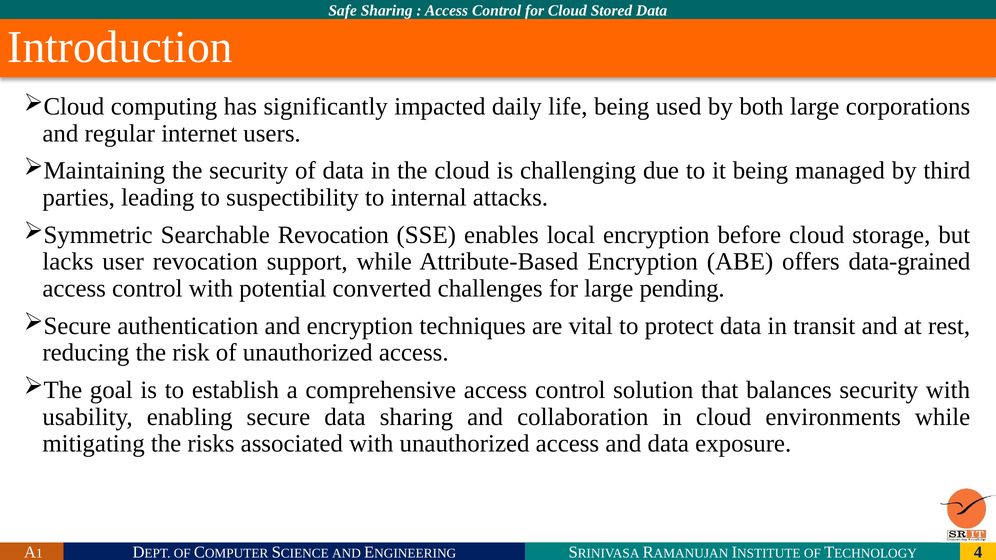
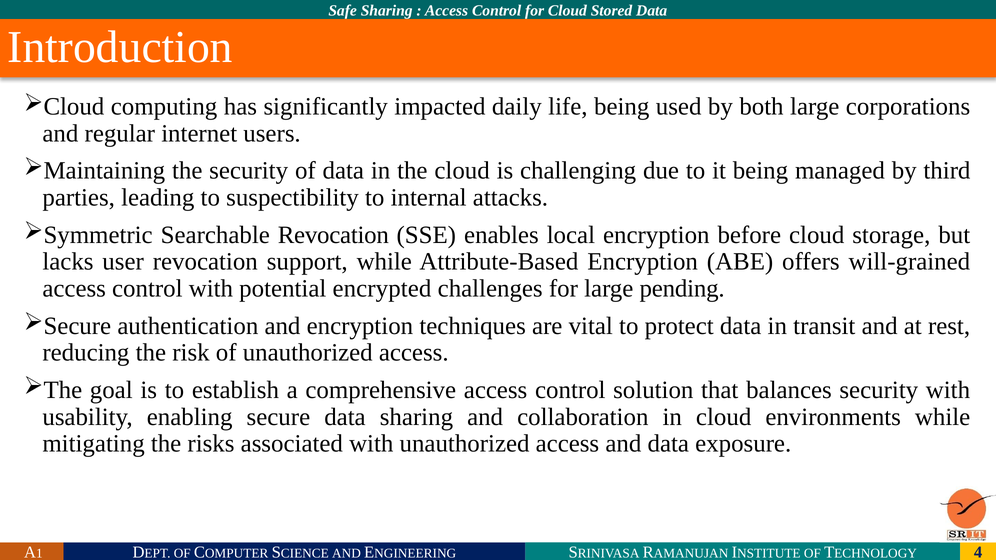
data-grained: data-grained -> will-grained (909, 262)
converted: converted -> encrypted (382, 289)
